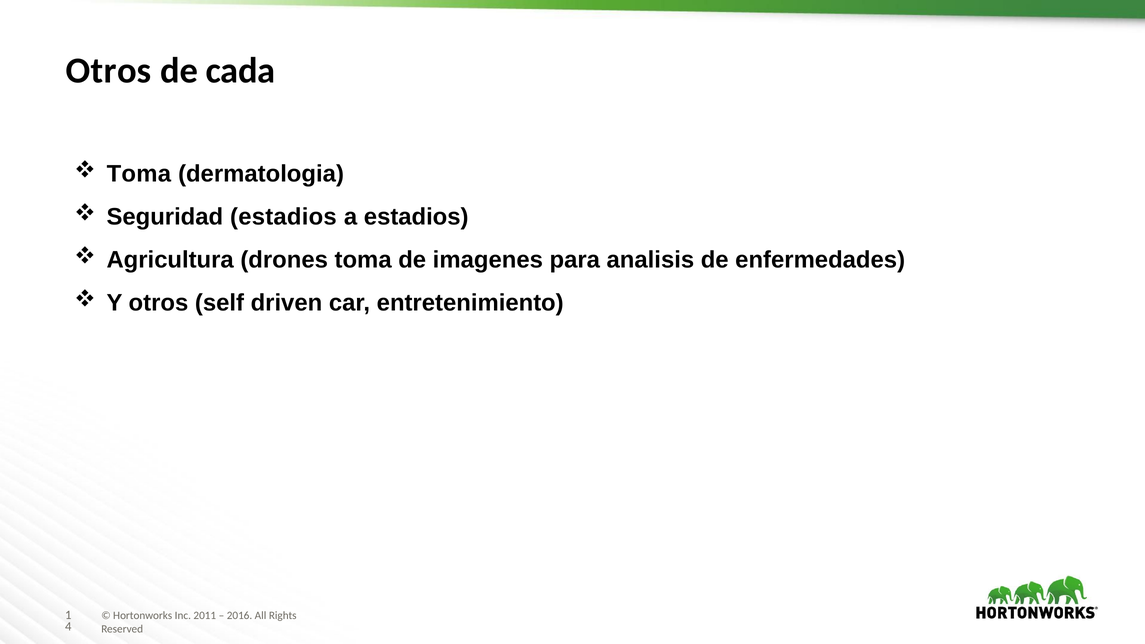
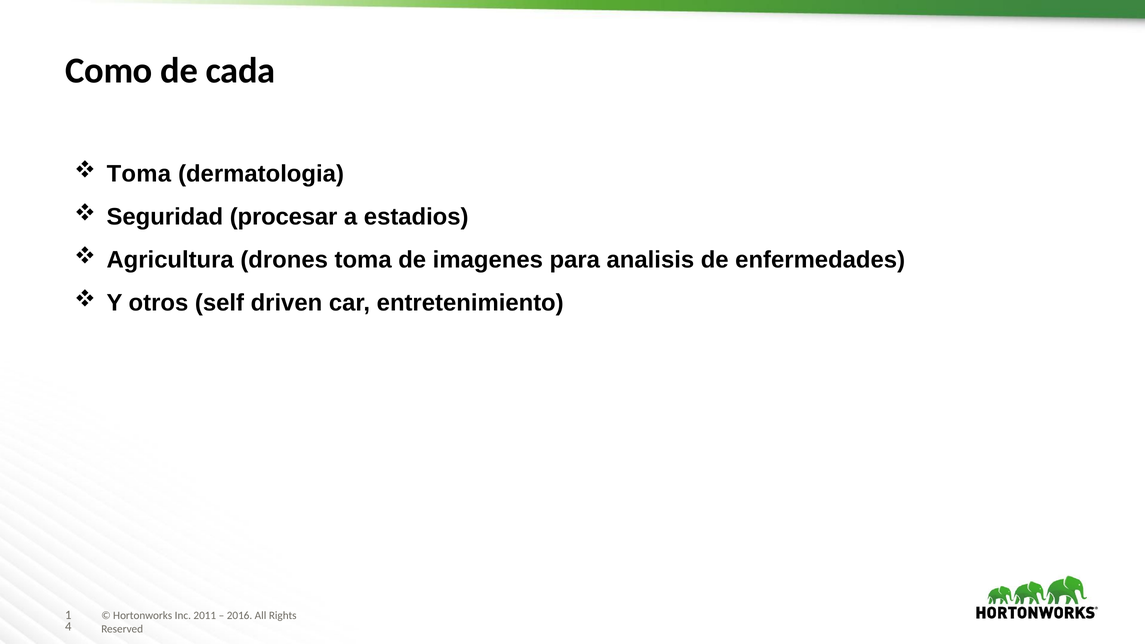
Otros: Otros -> Como (109, 71)
Seguridad estadios: estadios -> procesar (284, 217)
